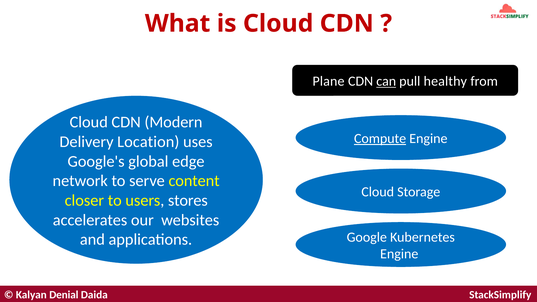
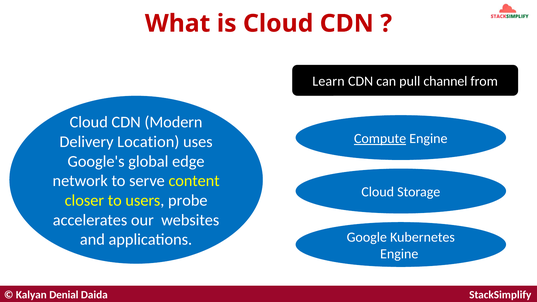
Plane: Plane -> Learn (329, 81)
can underline: present -> none (386, 81)
healthy: healthy -> channel (445, 81)
stores: stores -> probe (188, 200)
